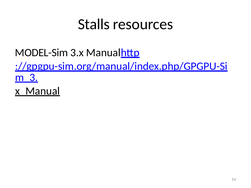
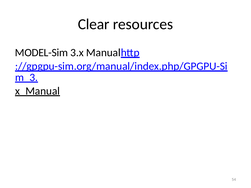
Stalls: Stalls -> Clear (94, 24)
